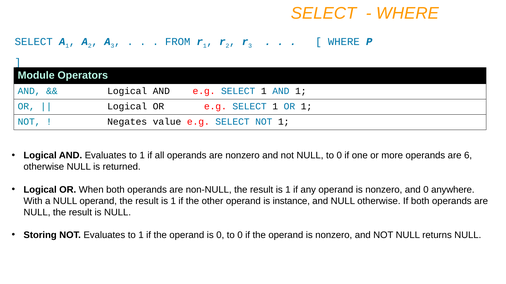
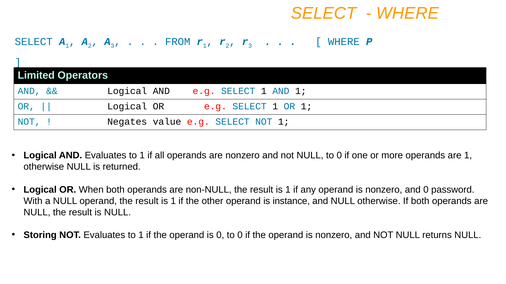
Module: Module -> Limited (36, 76)
are 6: 6 -> 1 (468, 156)
anywhere: anywhere -> password (453, 190)
